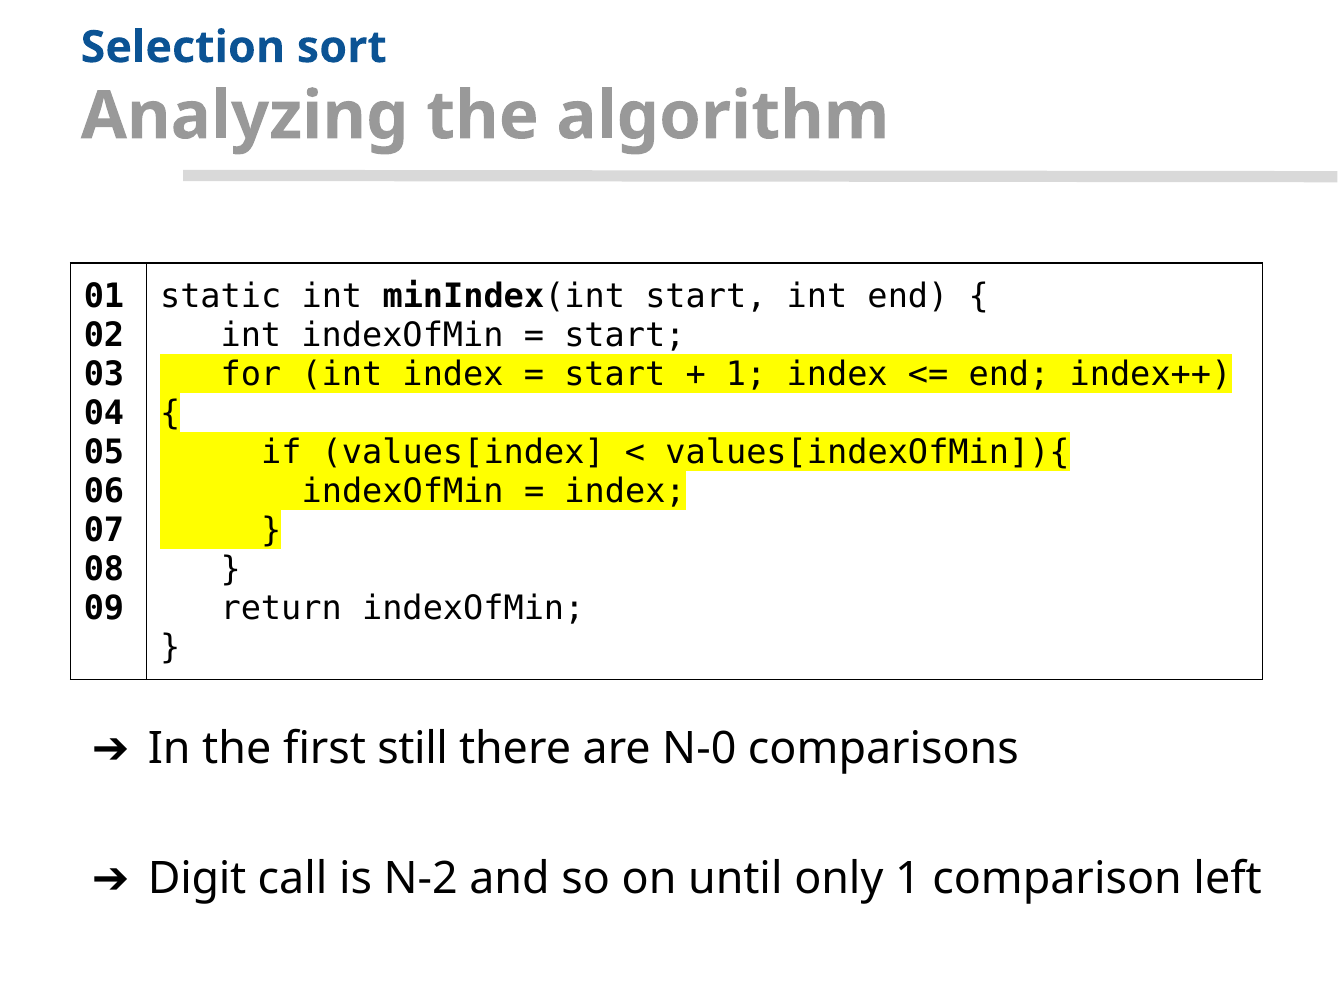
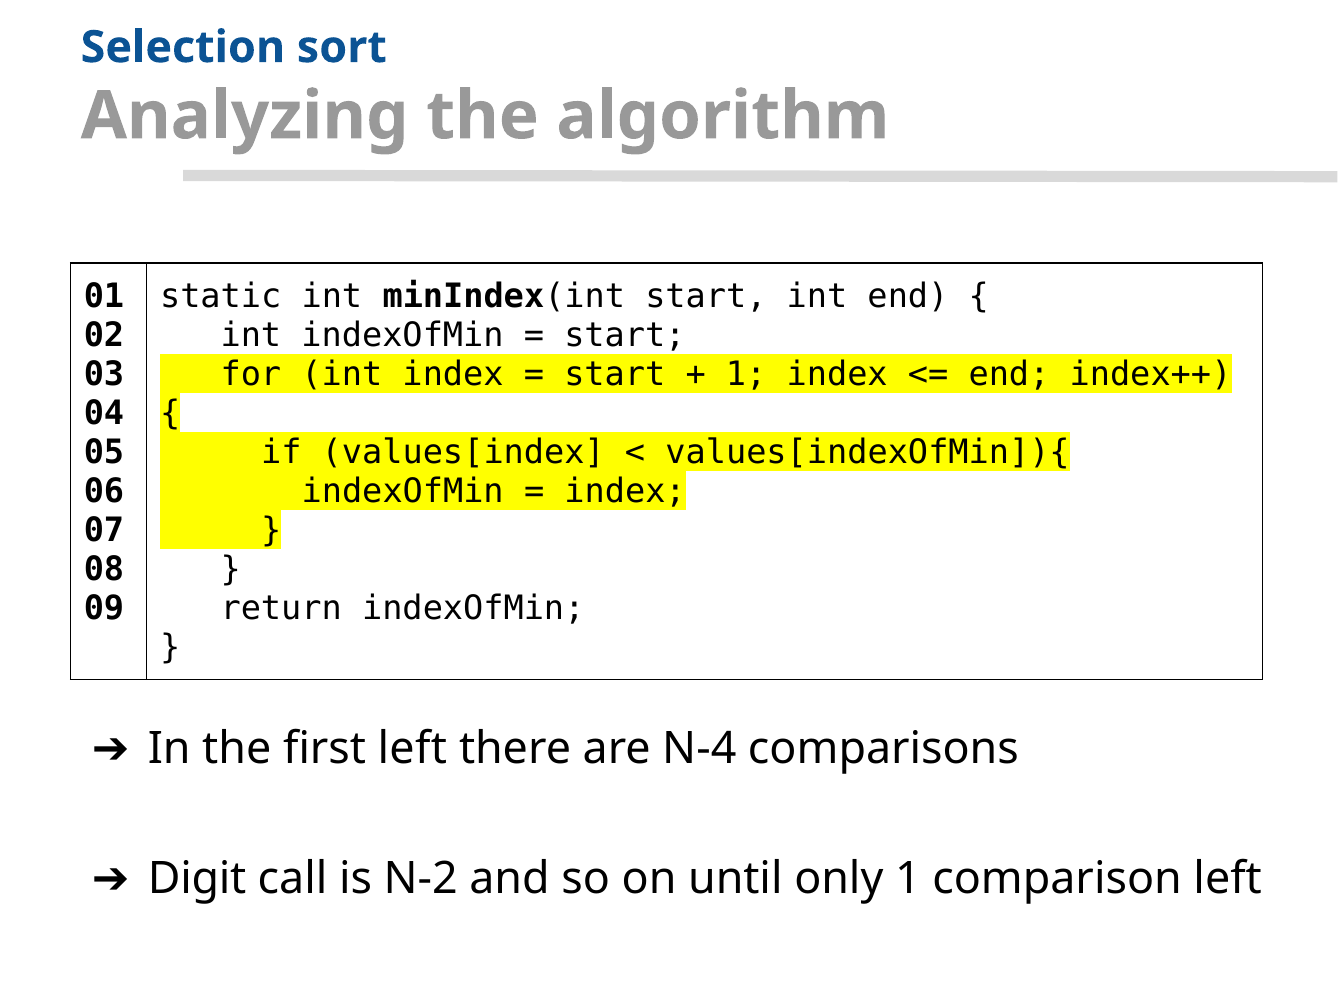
first still: still -> left (412, 749)
N-0: N-0 -> N-4 (699, 749)
